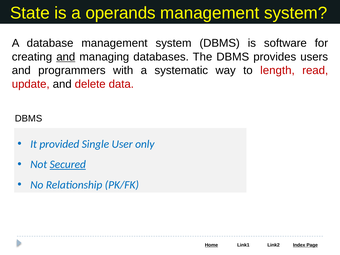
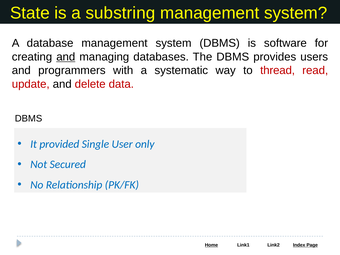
operands: operands -> substring (120, 13)
length: length -> thread (278, 70)
Secured underline: present -> none (68, 164)
